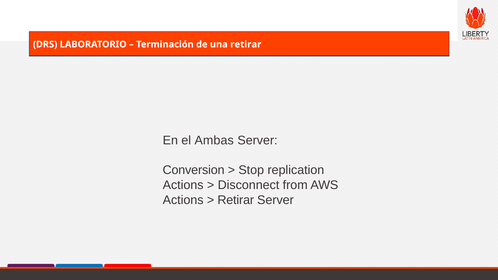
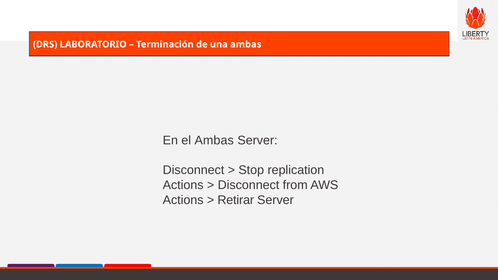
una retirar: retirar -> ambas (246, 44)
Conversion: Conversion -> Disconnect (194, 170)
